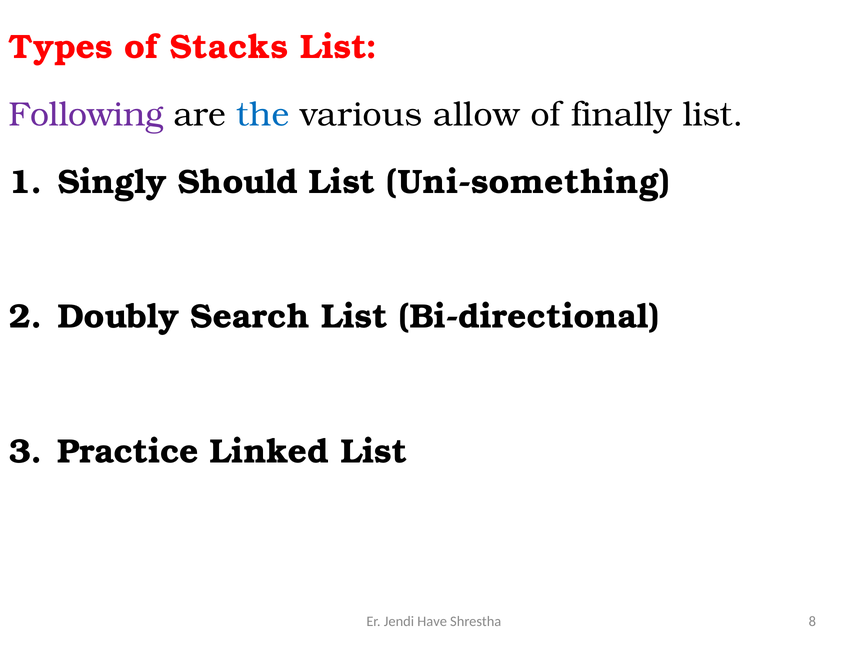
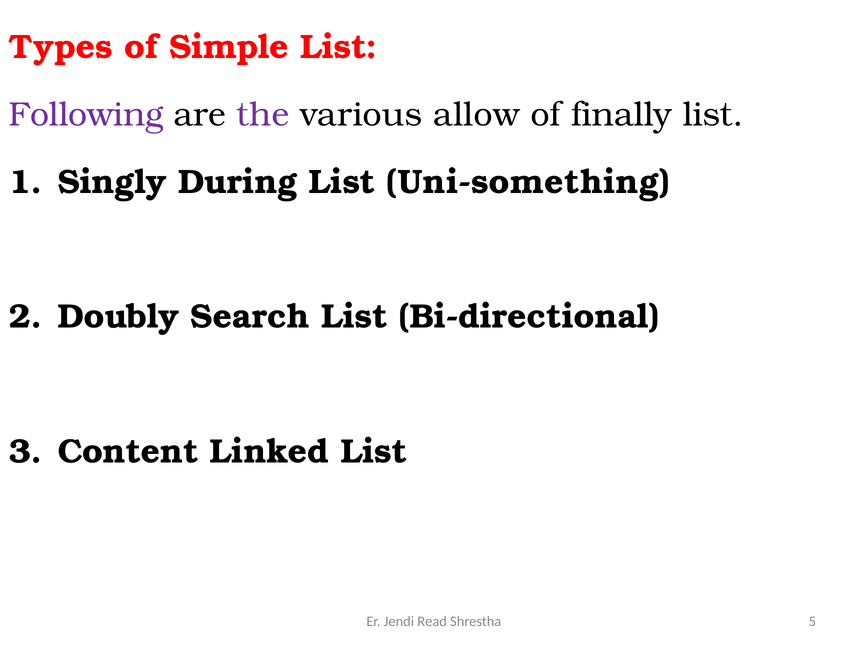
Stacks: Stacks -> Simple (229, 47)
the colour: blue -> purple (263, 114)
Should: Should -> During (238, 182)
Practice: Practice -> Content (128, 451)
Have: Have -> Read (432, 622)
8: 8 -> 5 (812, 622)
